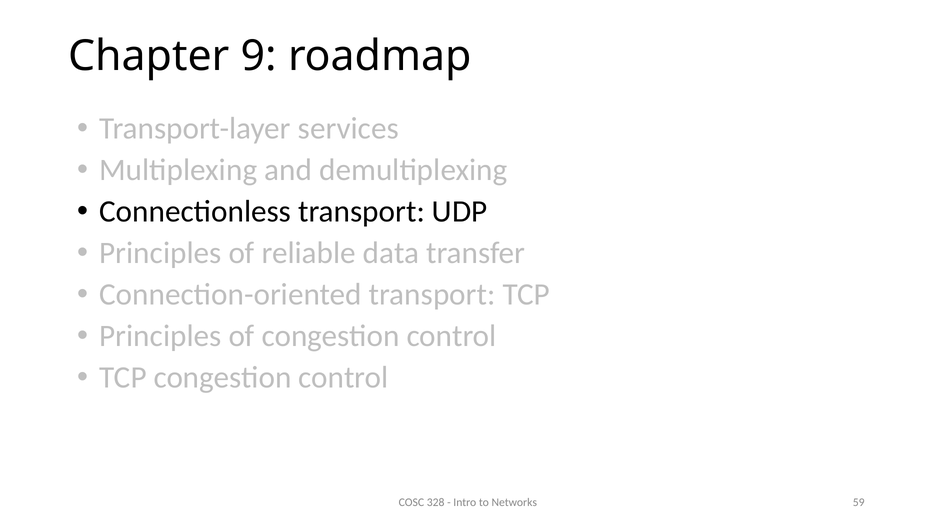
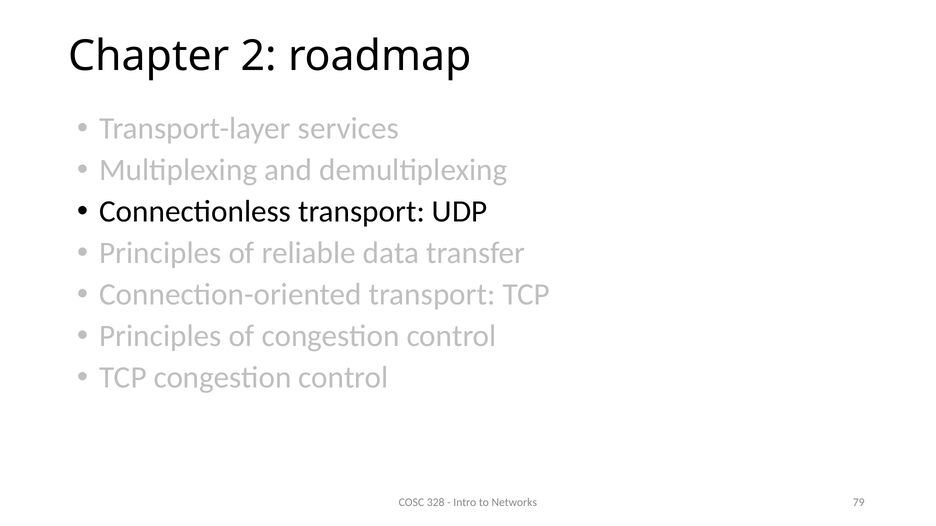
9: 9 -> 2 (259, 56)
59: 59 -> 79 (859, 503)
